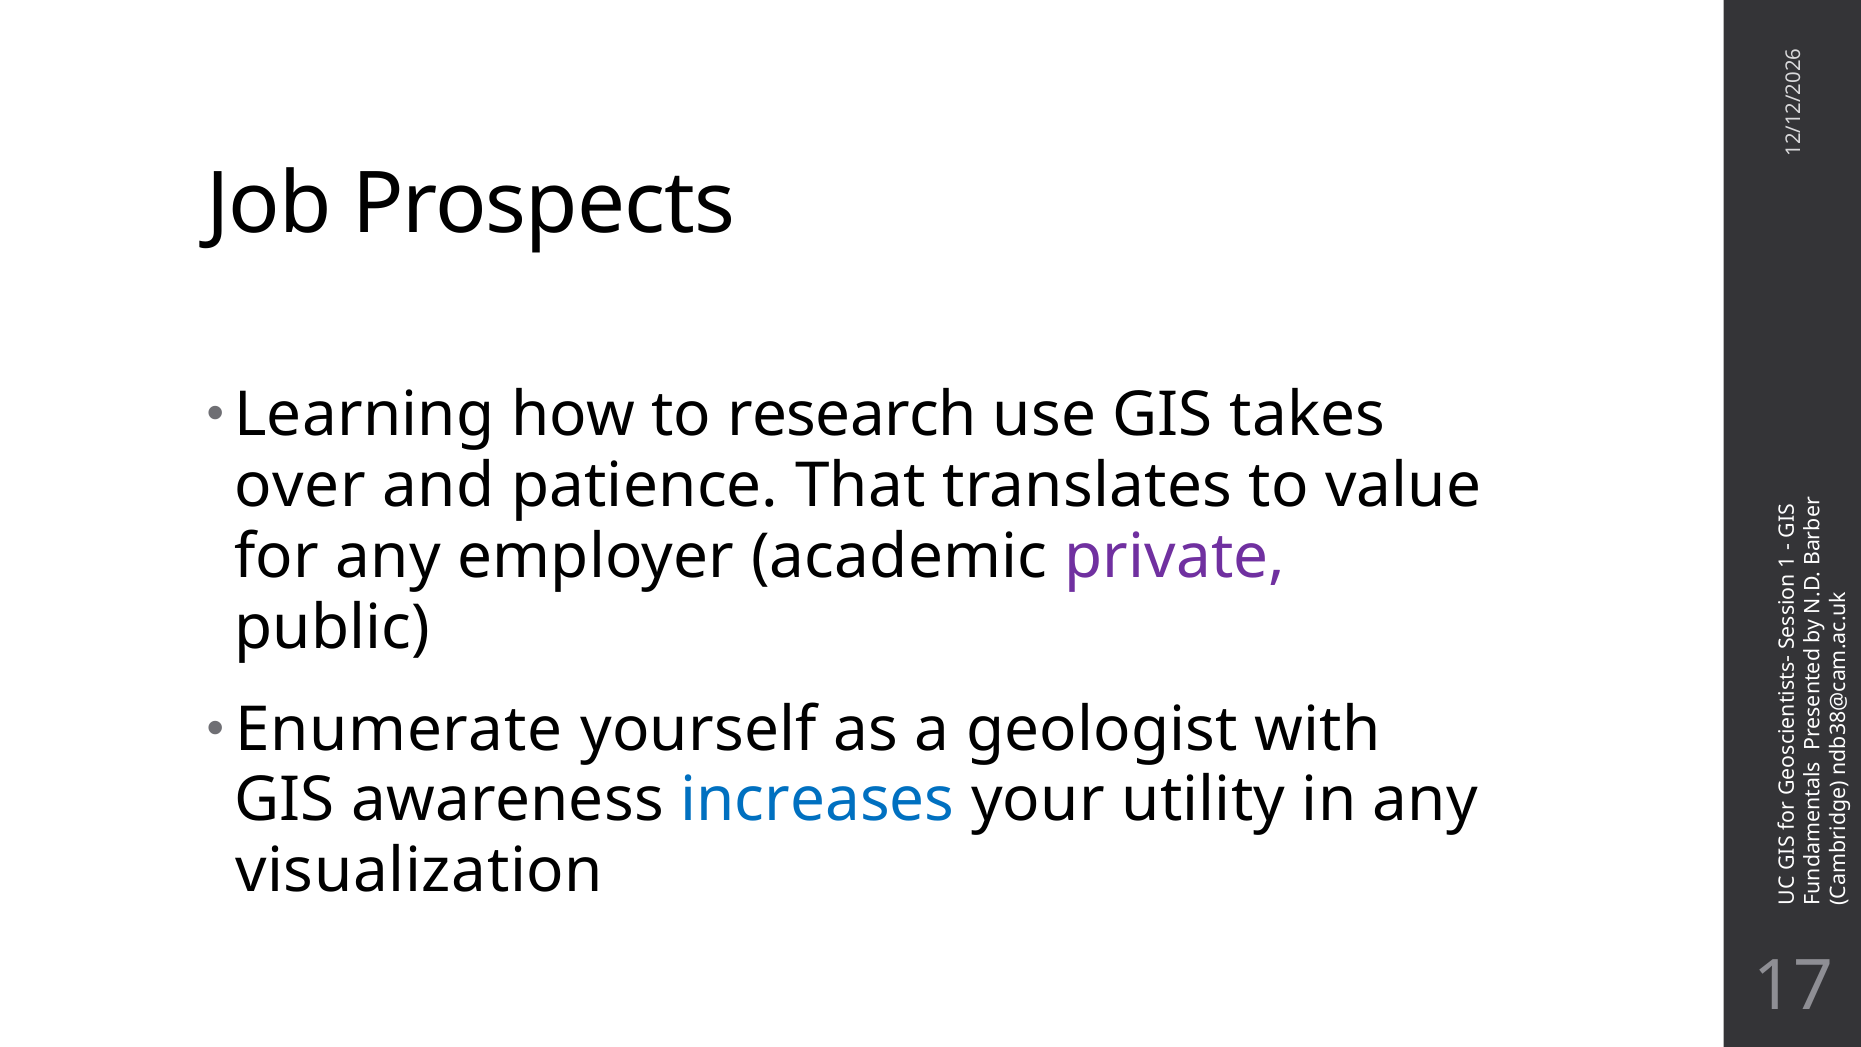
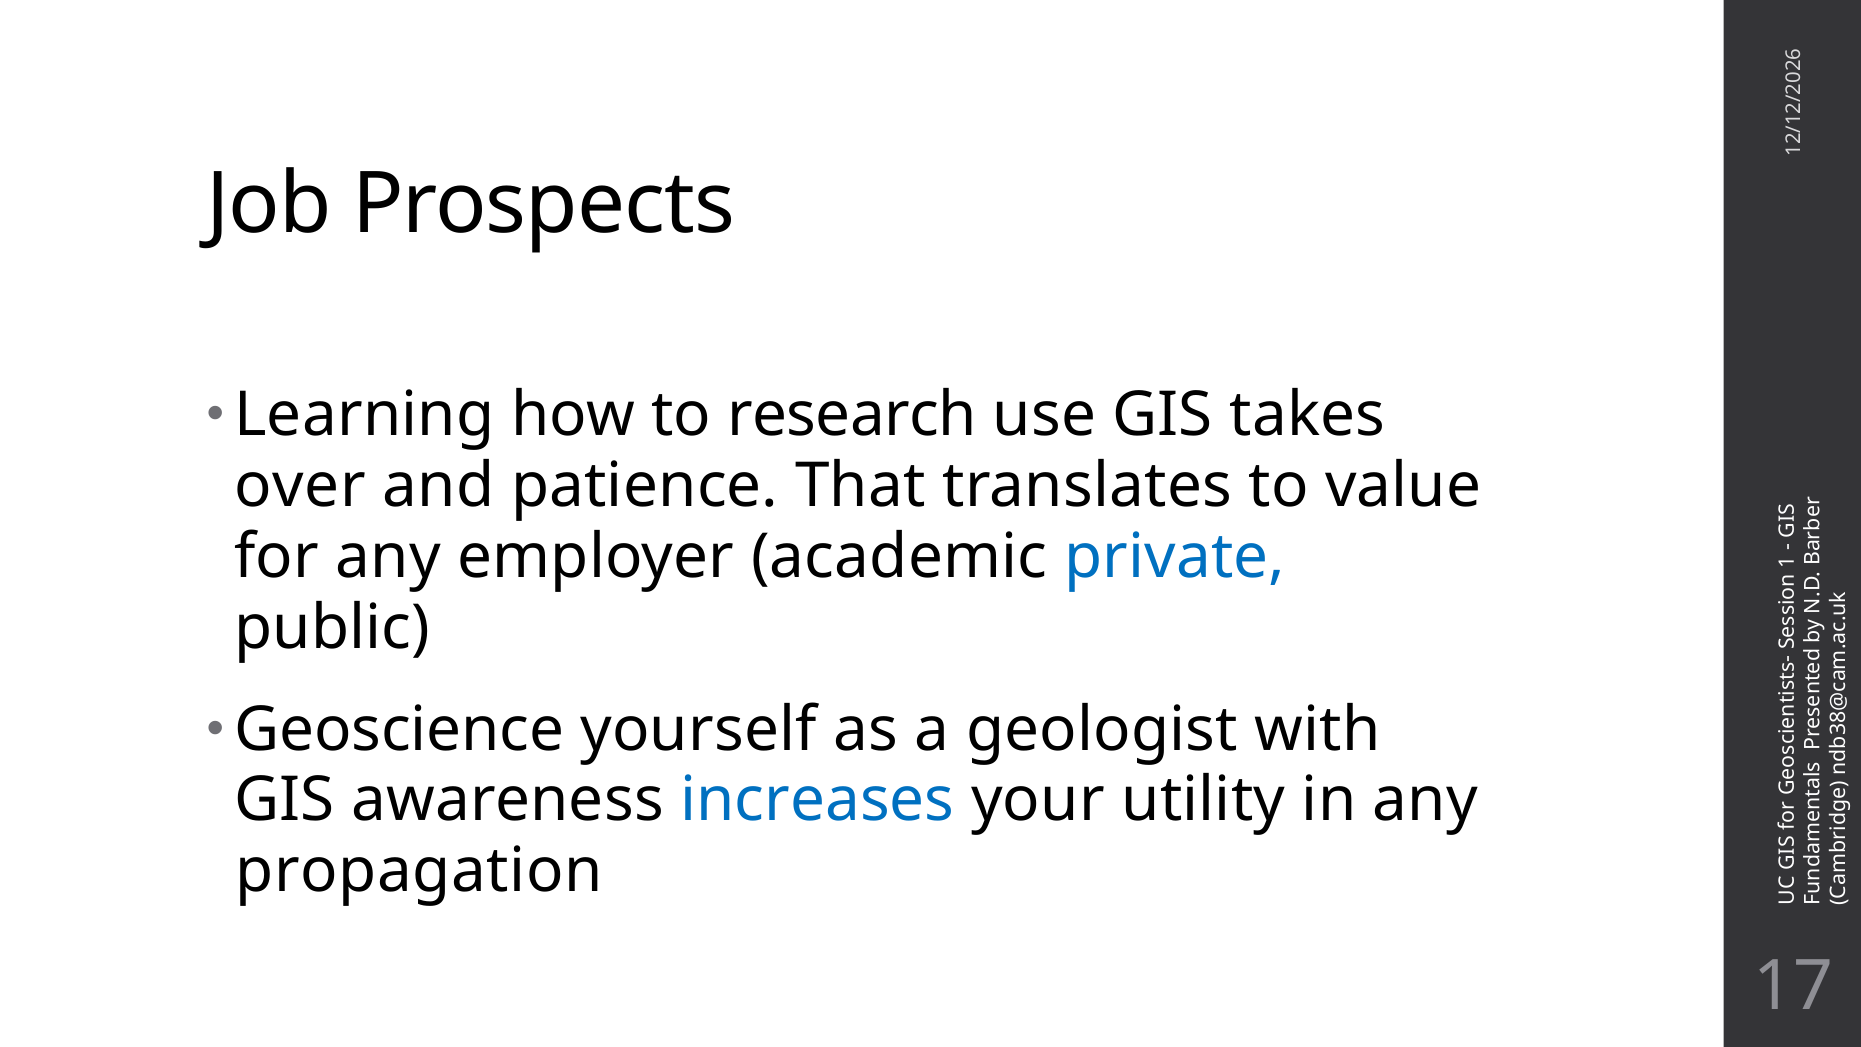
private colour: purple -> blue (1175, 557)
Enumerate: Enumerate -> Geoscience (399, 729)
visualization: visualization -> propagation (419, 871)
